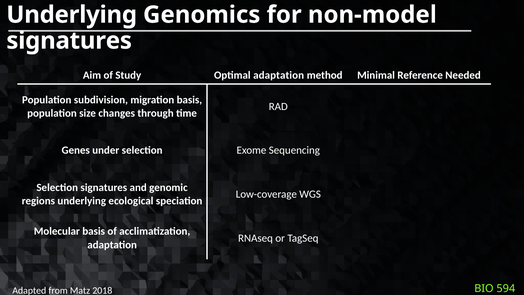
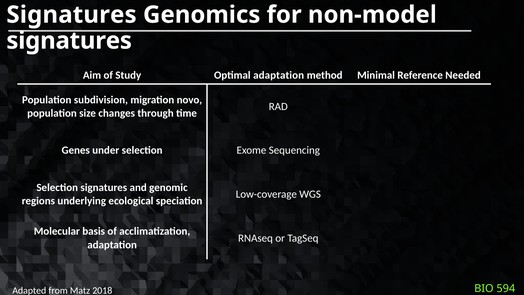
Underlying: Underlying -> Signatures (71, 15)
migration basis: basis -> novo (189, 100)
